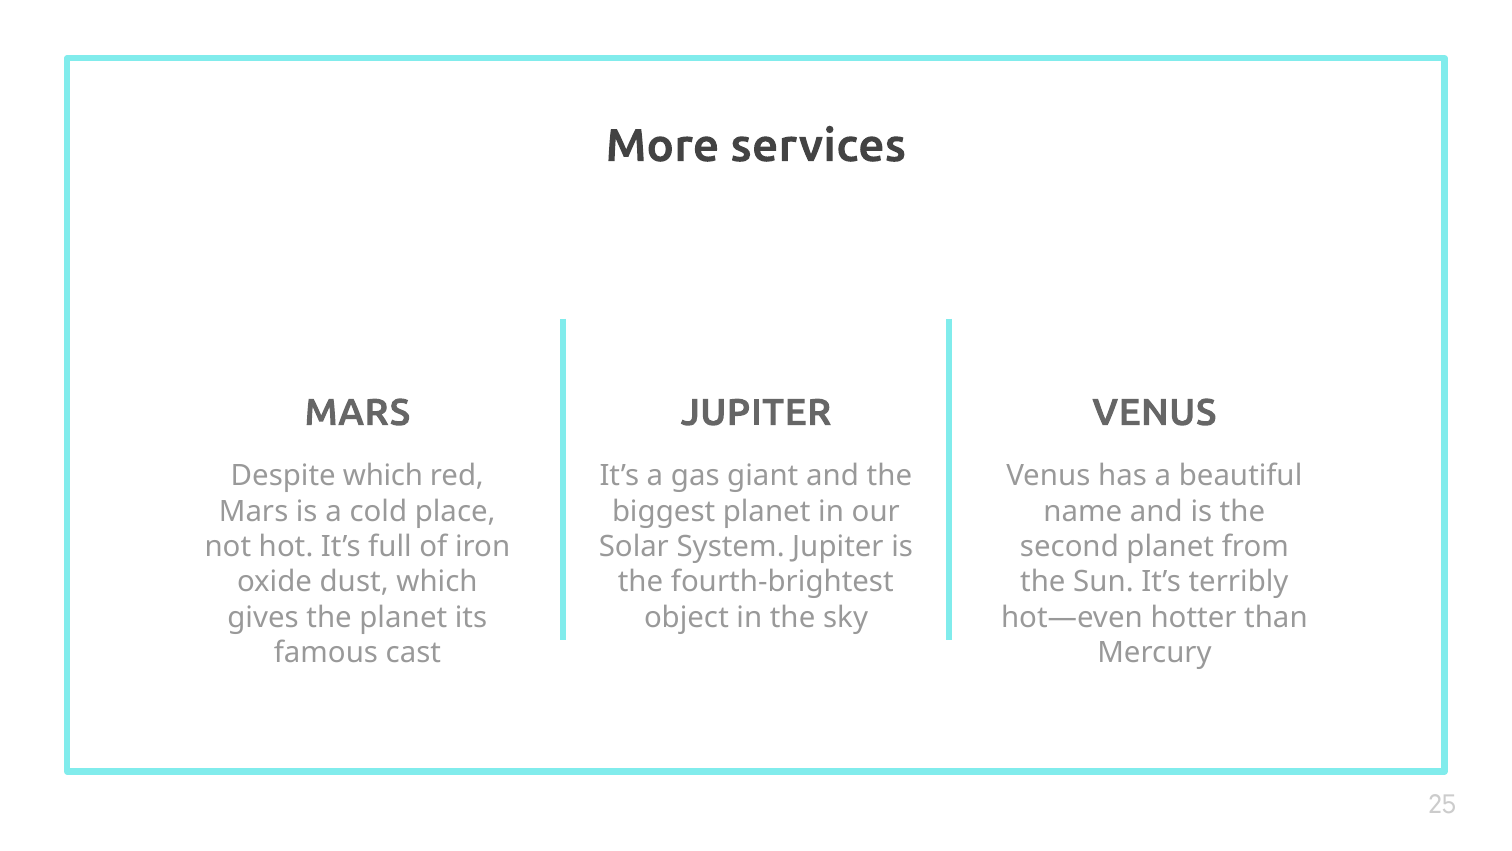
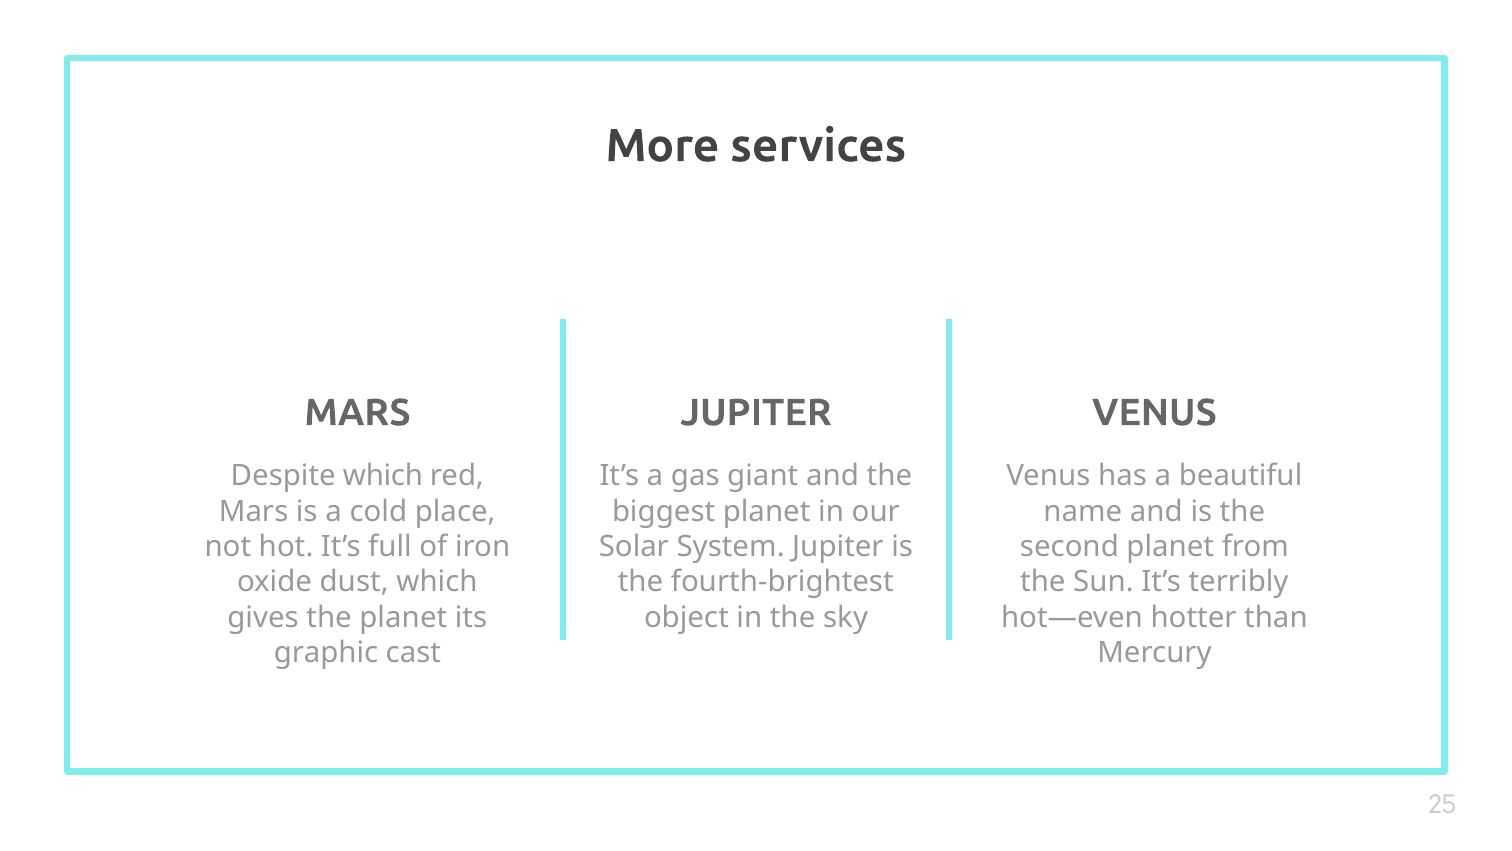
famous: famous -> graphic (326, 652)
